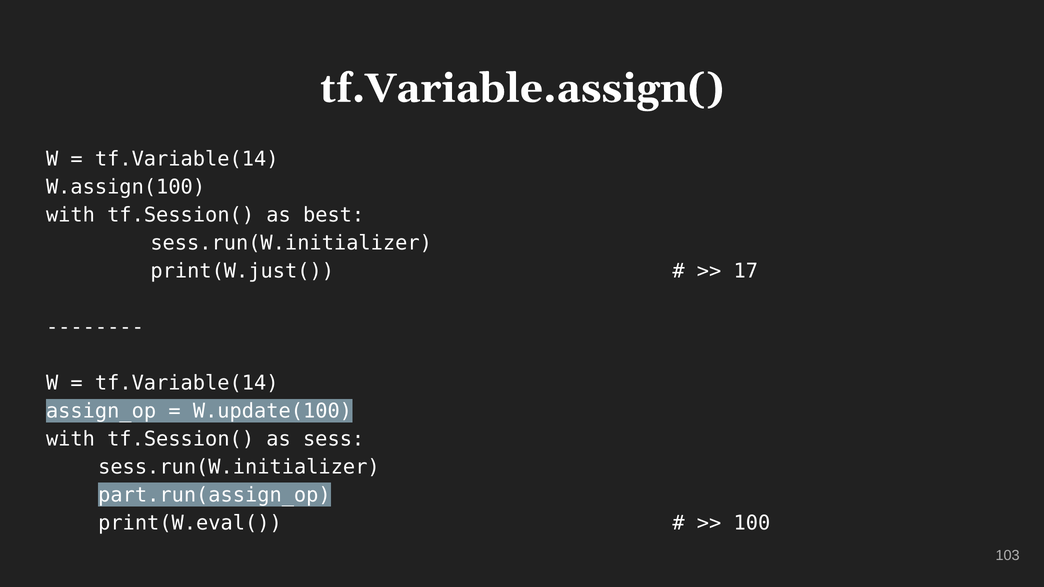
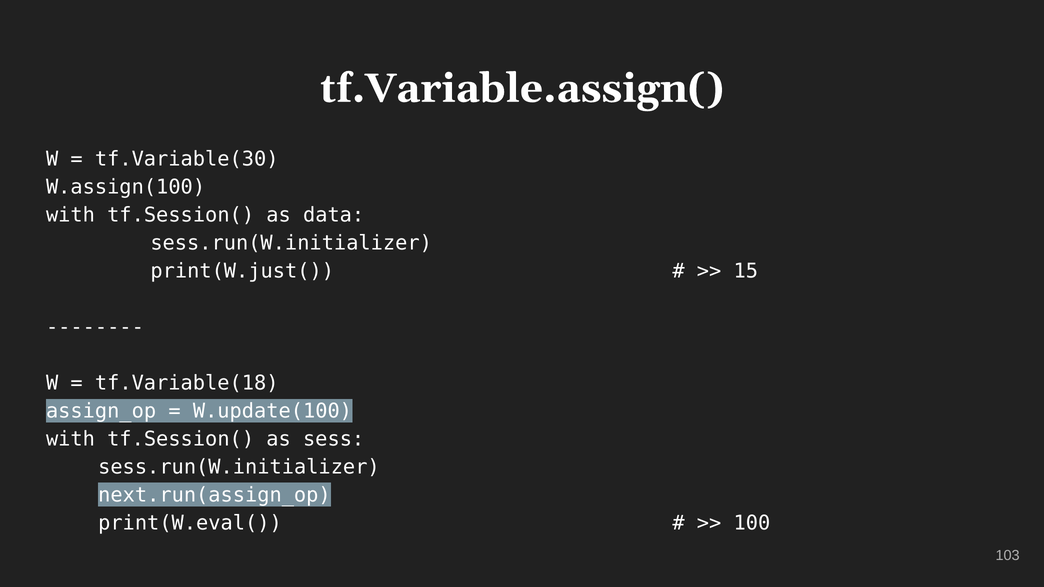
tf.Variable(14: tf.Variable(14 -> tf.Variable(30 (187, 159)
best: best -> data (334, 215)
17: 17 -> 15 (746, 271)
tf.Variable(14: tf.Variable(14 -> tf.Variable(18 (187, 383)
part.run(assign_op: part.run(assign_op -> next.run(assign_op (214, 495)
